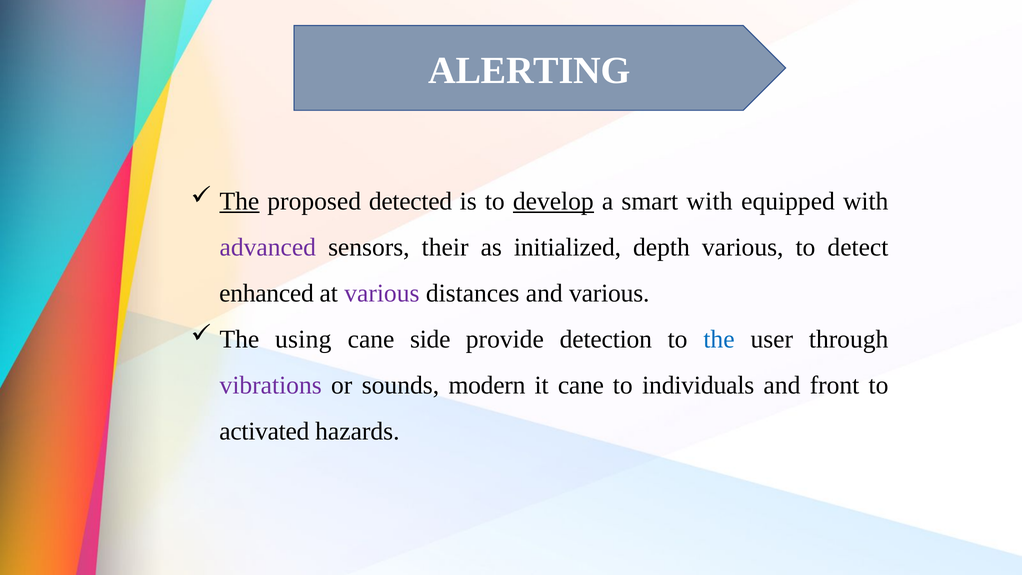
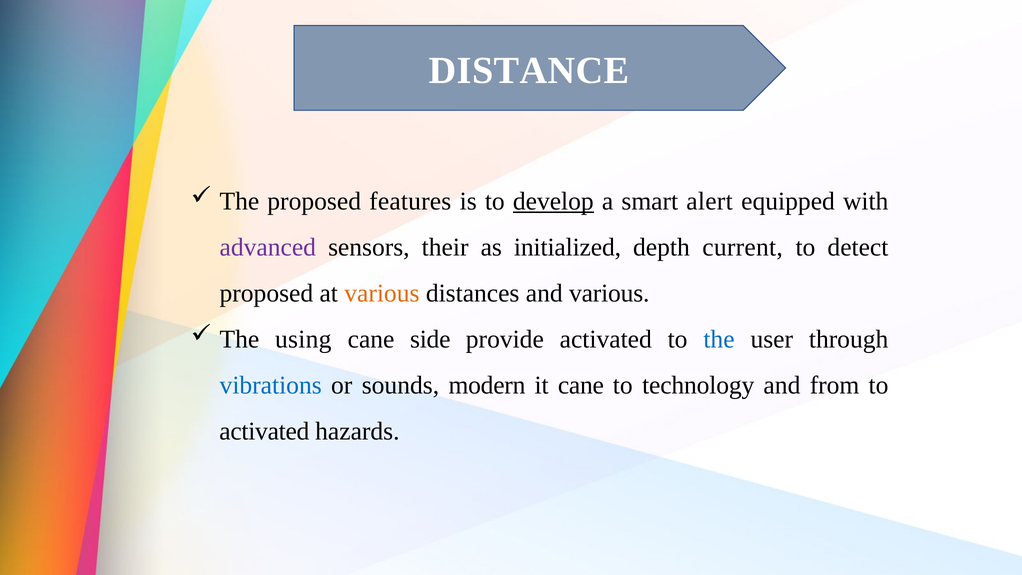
ALERTING: ALERTING -> DISTANCE (529, 71)
The underline: present -> none (239, 201)
detected: detected -> features (410, 201)
smart with: with -> alert (710, 201)
depth various: various -> current (743, 247)
enhanced: enhanced -> proposed (266, 293)
various colour: purple -> orange (382, 293)
provide detection: detection -> activated (606, 339)
vibrations colour: purple -> blue (271, 385)
individuals: individuals -> technology (698, 385)
front: front -> from (835, 385)
